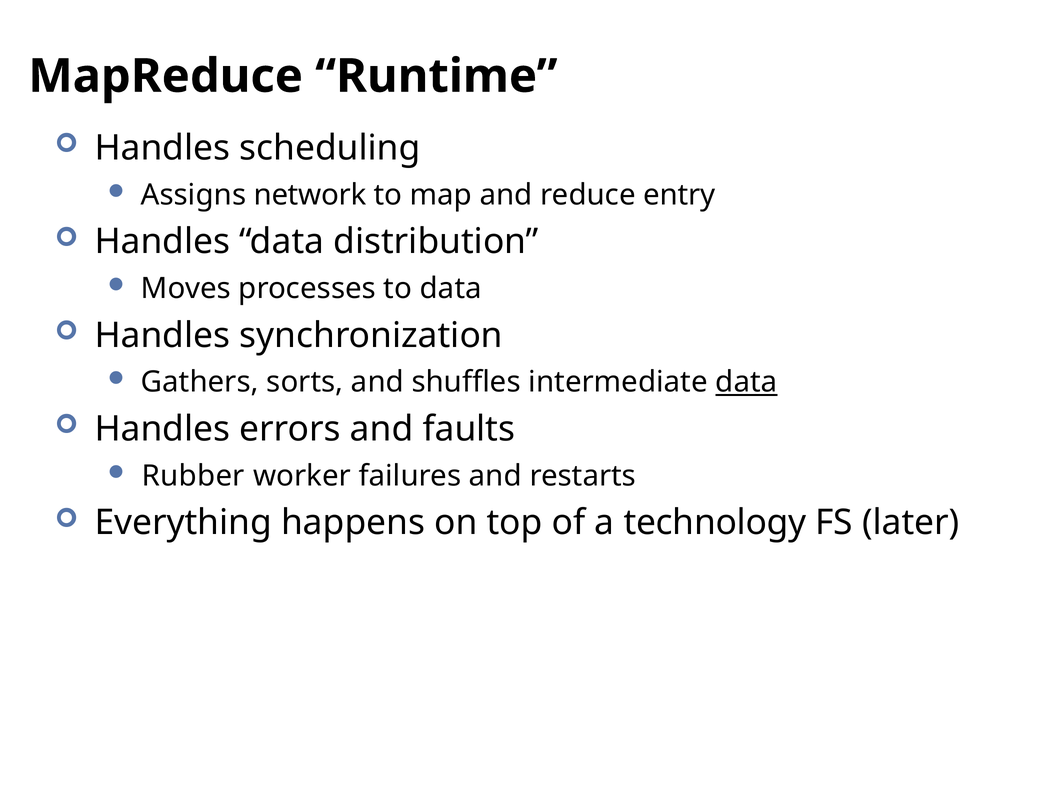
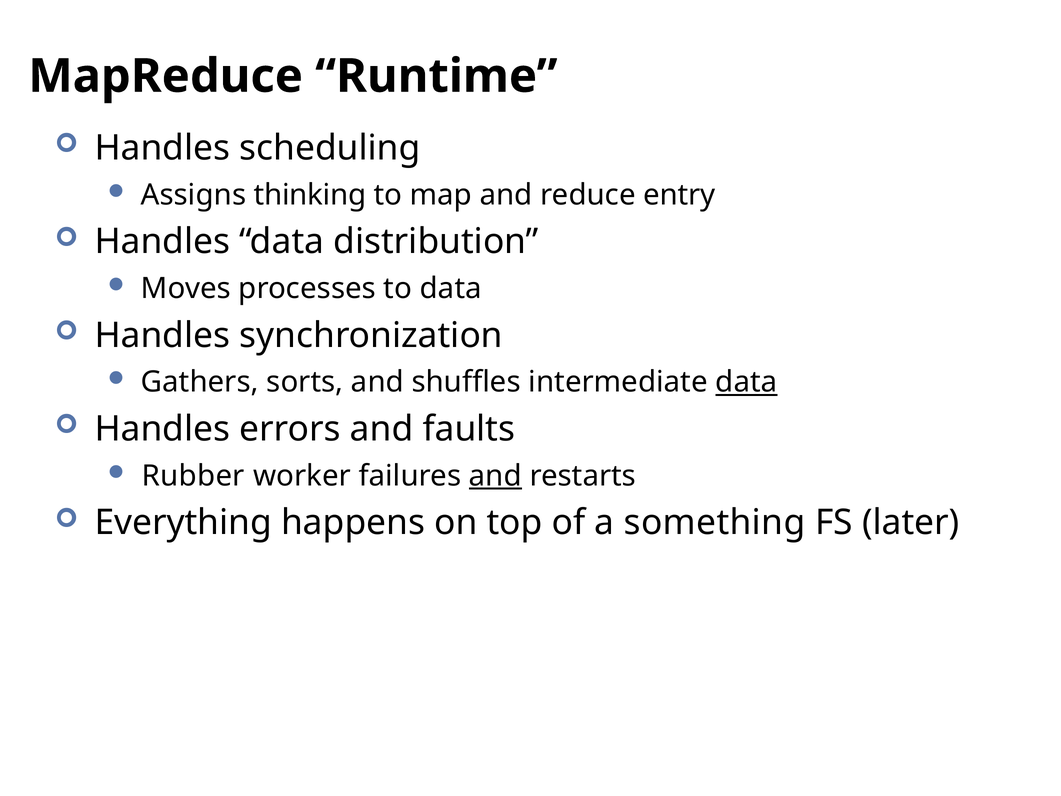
network: network -> thinking (310, 195)
and underline: none -> present (495, 476)
technology: technology -> something (715, 523)
